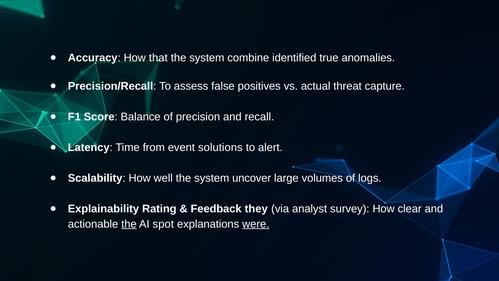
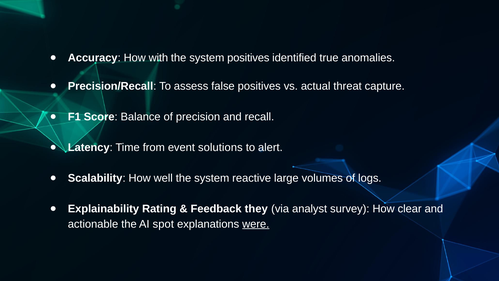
that: that -> with (158, 58)
system combine: combine -> positives (248, 58)
uncover: uncover -> reactive (252, 178)
the underline: present -> none (129, 224)
